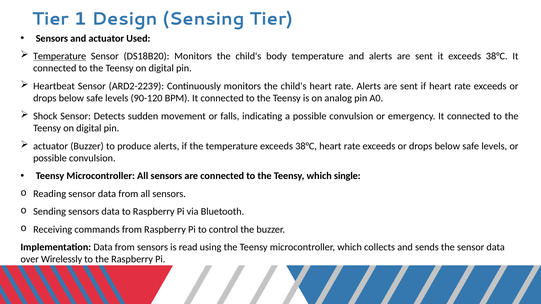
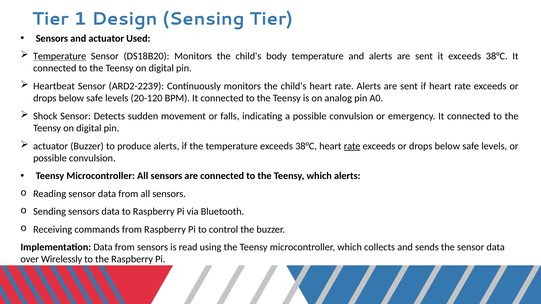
90-120: 90-120 -> 20-120 (147, 98)
rate underline: none -> present (352, 146)
which single: single -> alerts (347, 176)
